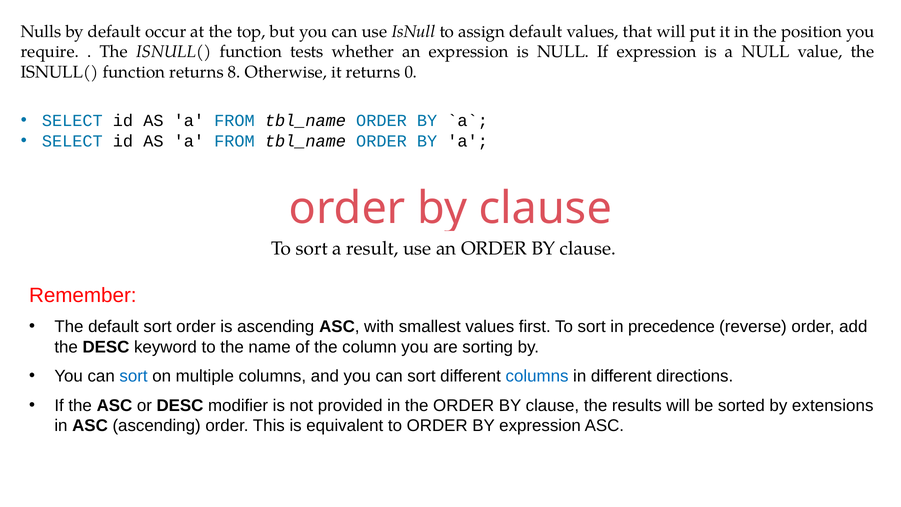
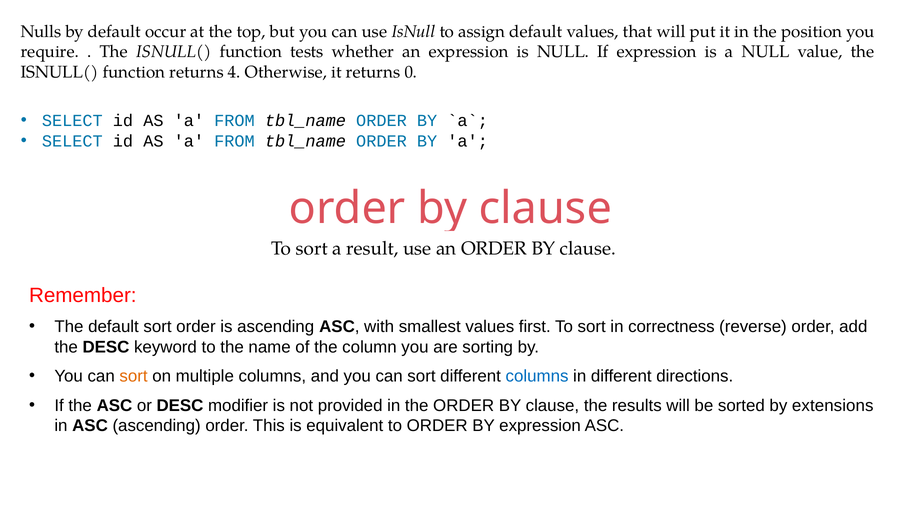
8: 8 -> 4 (234, 72)
precedence: precedence -> correctness (671, 327)
sort colour: blue -> orange (134, 376)
